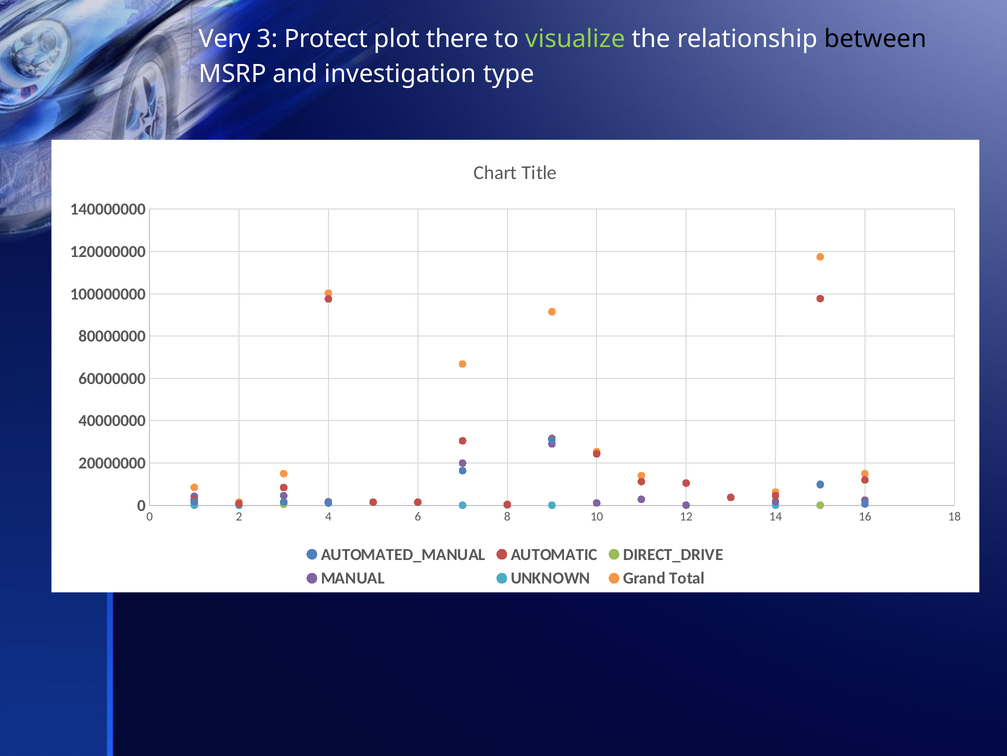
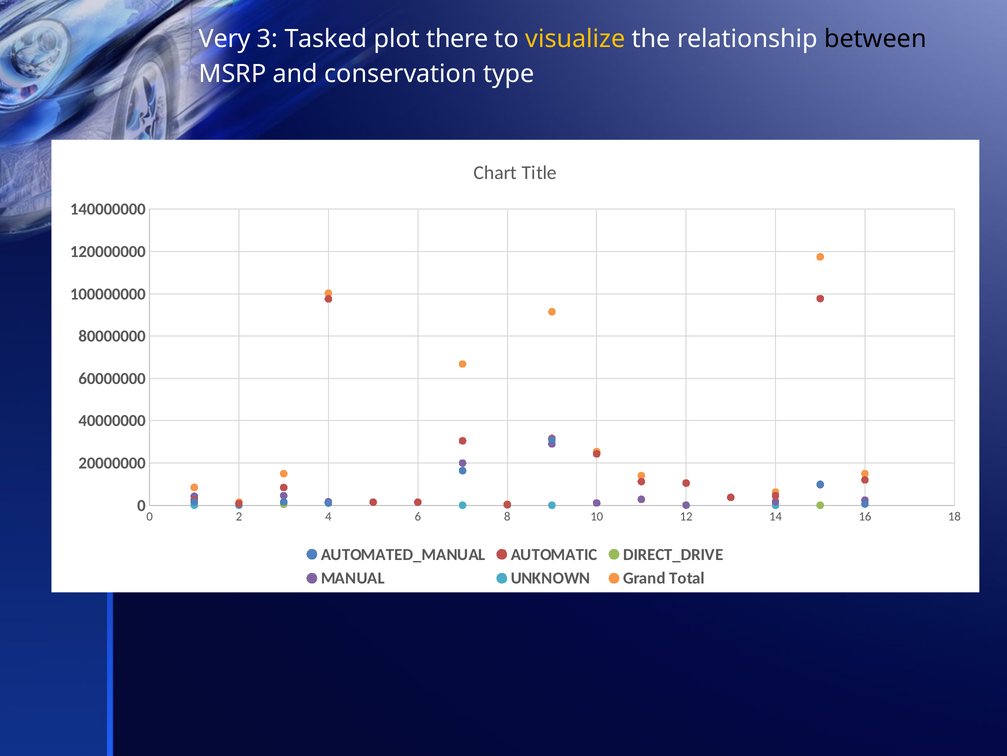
Protect: Protect -> Tasked (326, 39)
visualize colour: light green -> yellow (575, 39)
investigation: investigation -> conservation (401, 74)
